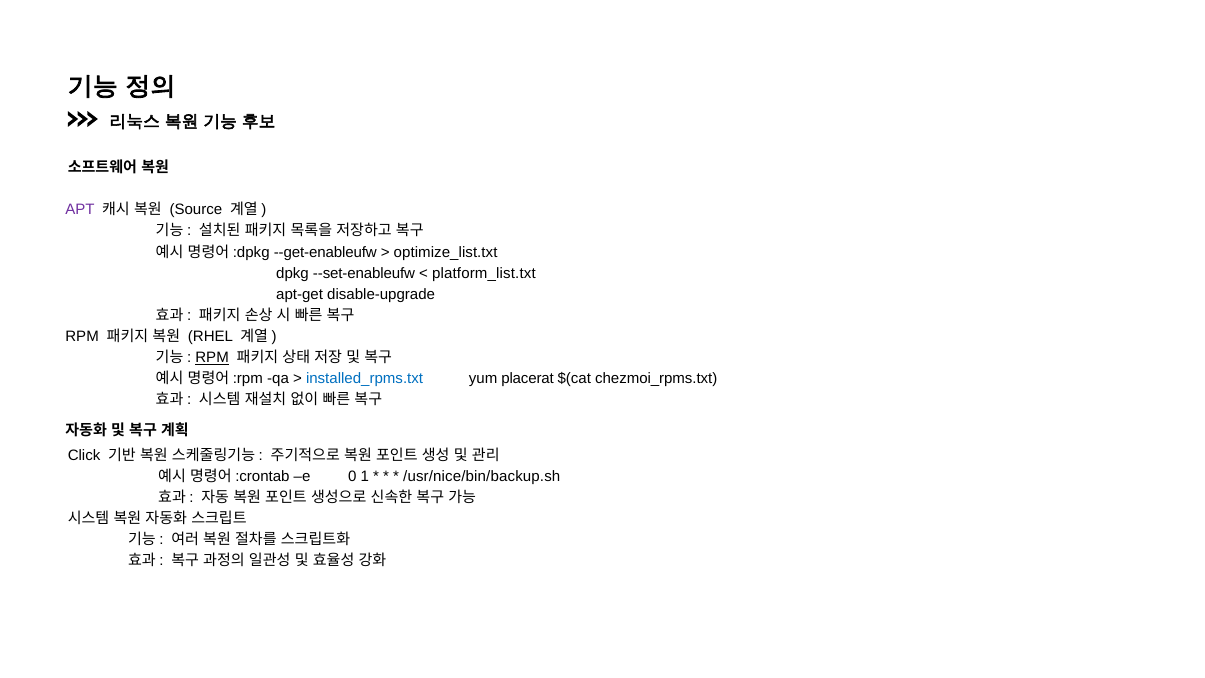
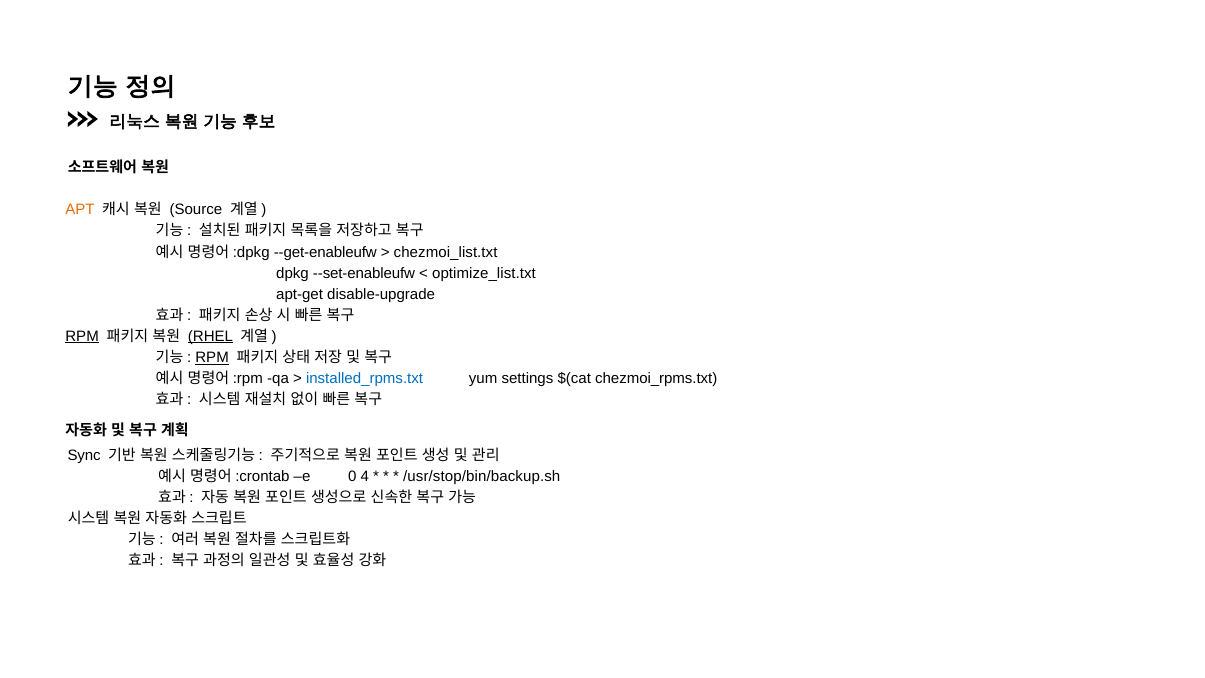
APT colour: purple -> orange (80, 210)
optimize_list.txt: optimize_list.txt -> chezmoi_list.txt (446, 252)
platform_list.txt: platform_list.txt -> optimize_list.txt (484, 273)
RPM underline: none -> present (82, 336)
RHEL underline: none -> present (211, 336)
placerat: placerat -> settings (527, 378)
Click: Click -> Sync (84, 455)
1: 1 -> 4 (365, 476)
/usr/nice/bin/backup.sh: /usr/nice/bin/backup.sh -> /usr/stop/bin/backup.sh (482, 476)
